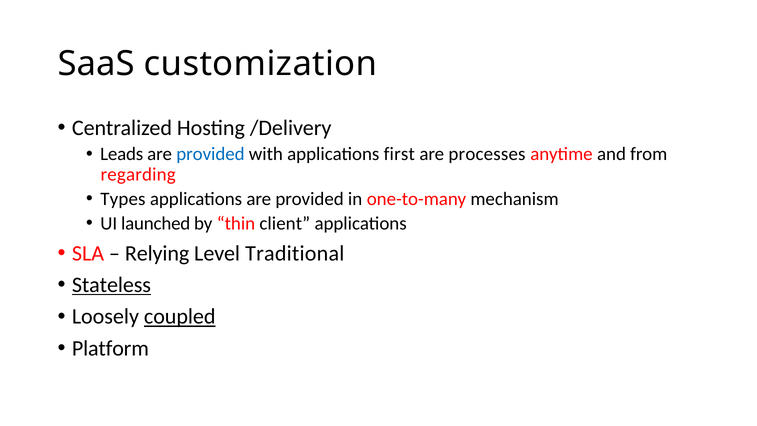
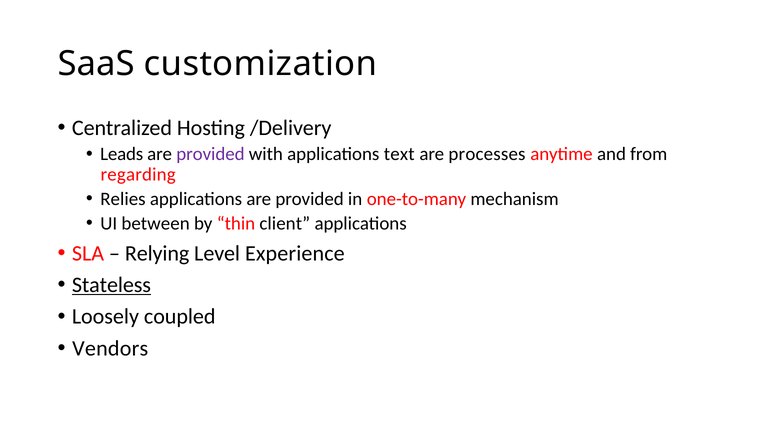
provided colour: blue -> purple (210, 154)
first: first -> text (399, 154)
Types: Types -> Relies (123, 199)
launched: launched -> between (156, 223)
Traditional: Traditional -> Experience (295, 253)
coupled underline: present -> none (180, 317)
Platform: Platform -> Vendors (110, 348)
